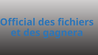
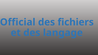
gagnera: gagnera -> langage (63, 33)
